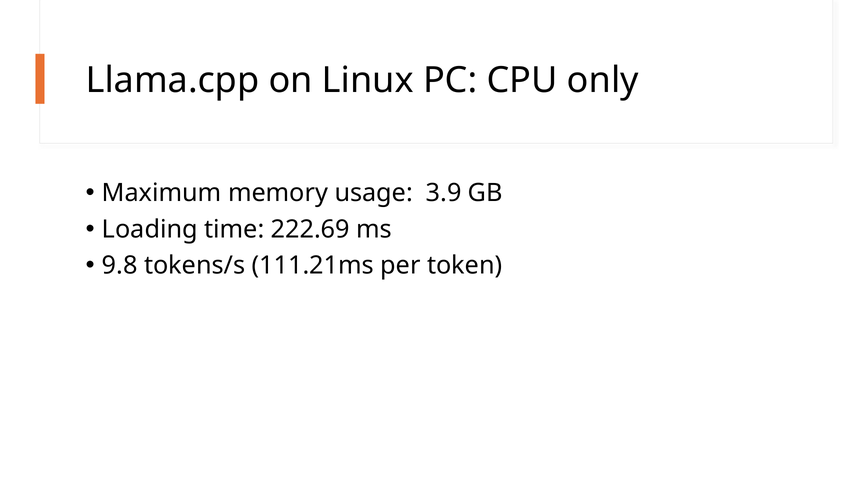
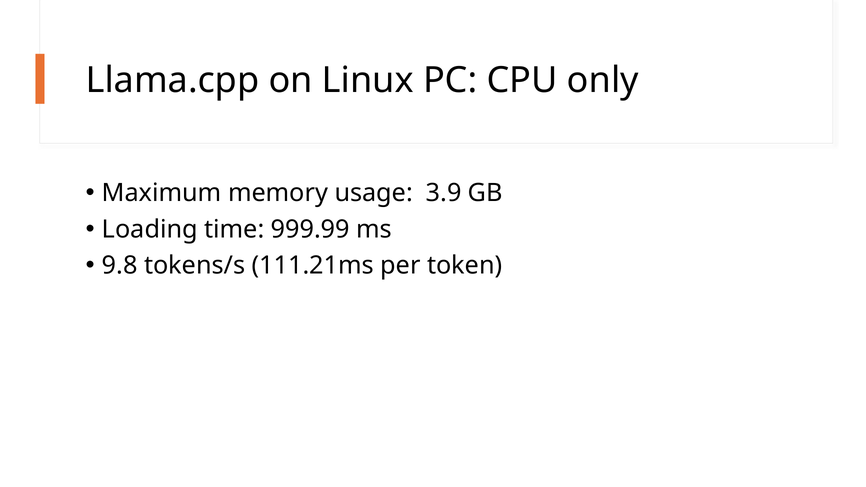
222.69: 222.69 -> 999.99 (310, 229)
